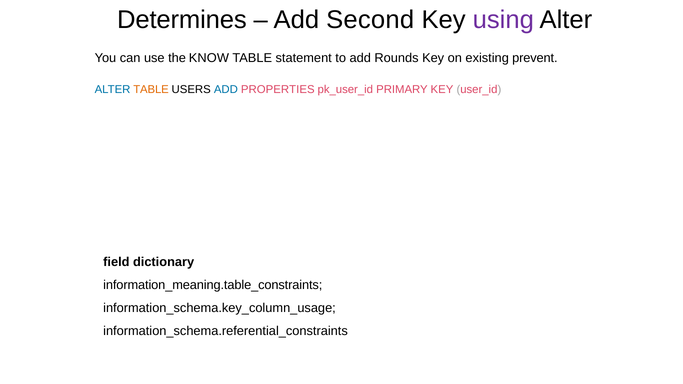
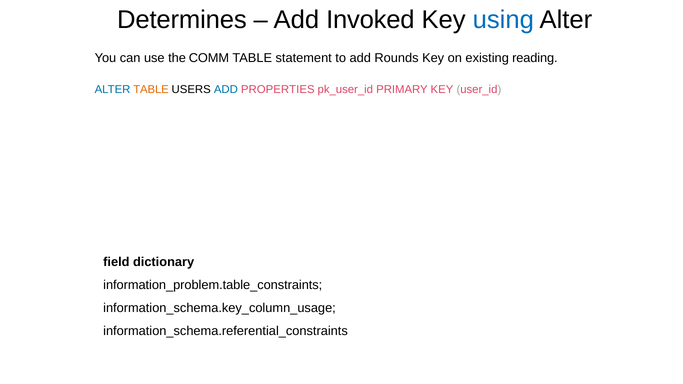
Second: Second -> Invoked (370, 20)
using colour: purple -> blue (503, 20)
KNOW: KNOW -> COMM (209, 58)
prevent: prevent -> reading (535, 58)
information_meaning.table_constraints: information_meaning.table_constraints -> information_problem.table_constraints (213, 285)
